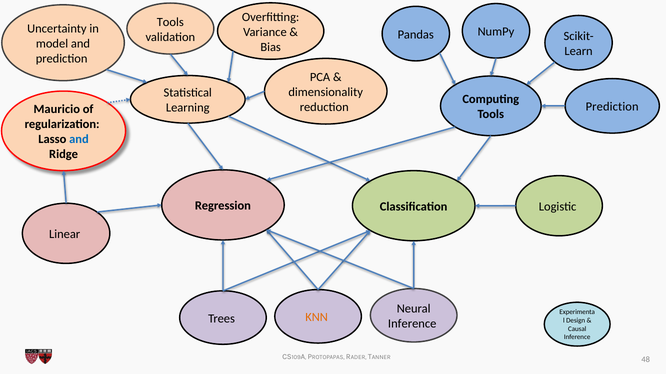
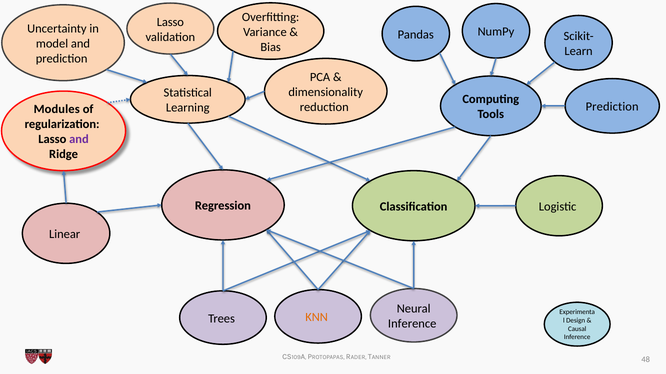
Tools: Tools -> Lasso (170, 22)
Mauricio: Mauricio -> Modules (57, 109)
and colour: blue -> purple (79, 139)
